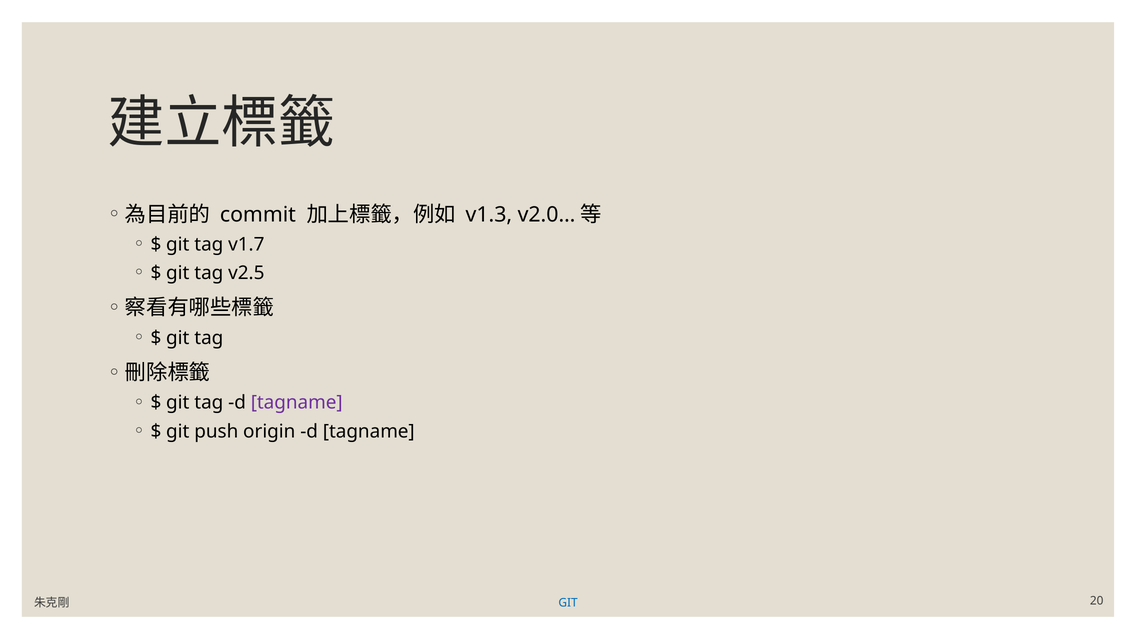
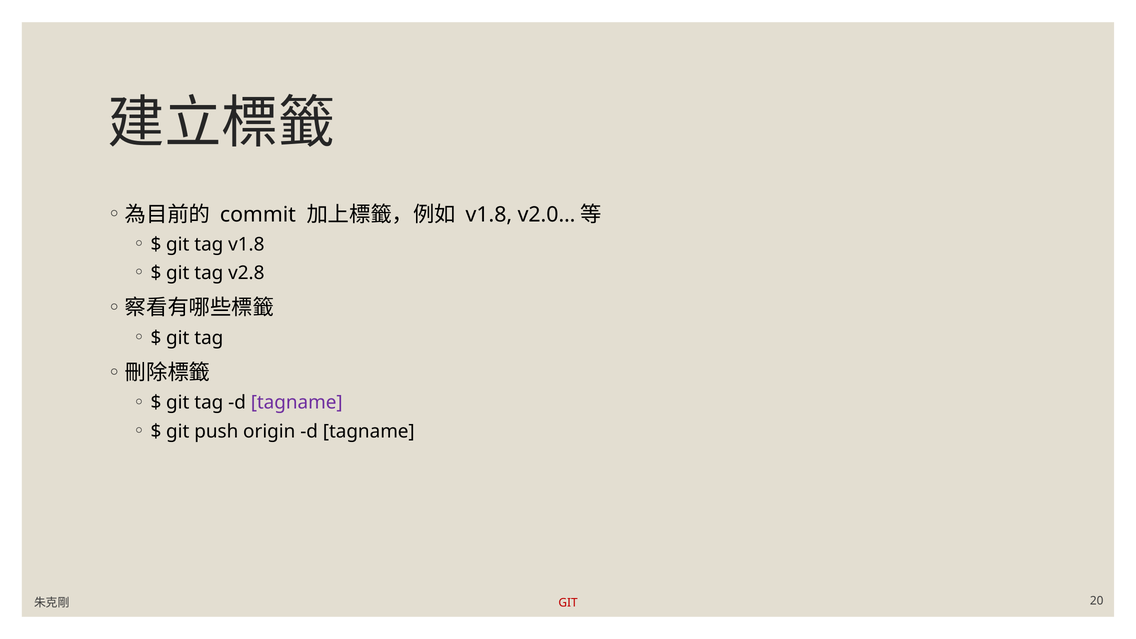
v1.3: v1.3 -> v1.8 (489, 214)
tag v1.7: v1.7 -> v1.8 (246, 244)
v2.5: v2.5 -> v2.8 (246, 273)
GIT colour: blue -> red (568, 603)
